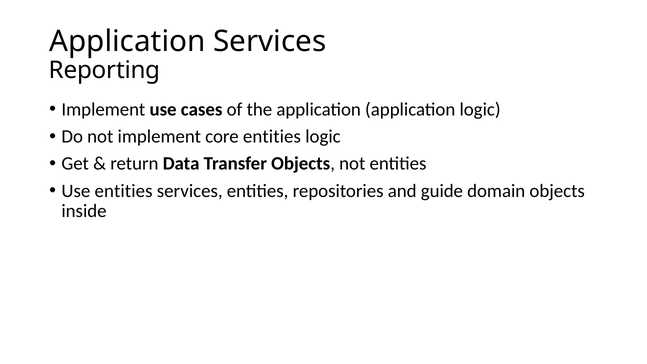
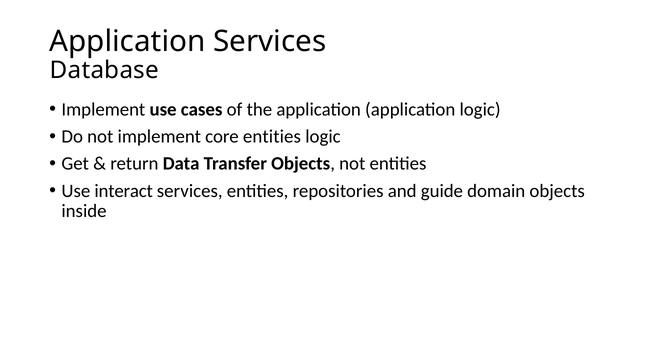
Reporting: Reporting -> Database (104, 70)
Use entities: entities -> interact (124, 191)
